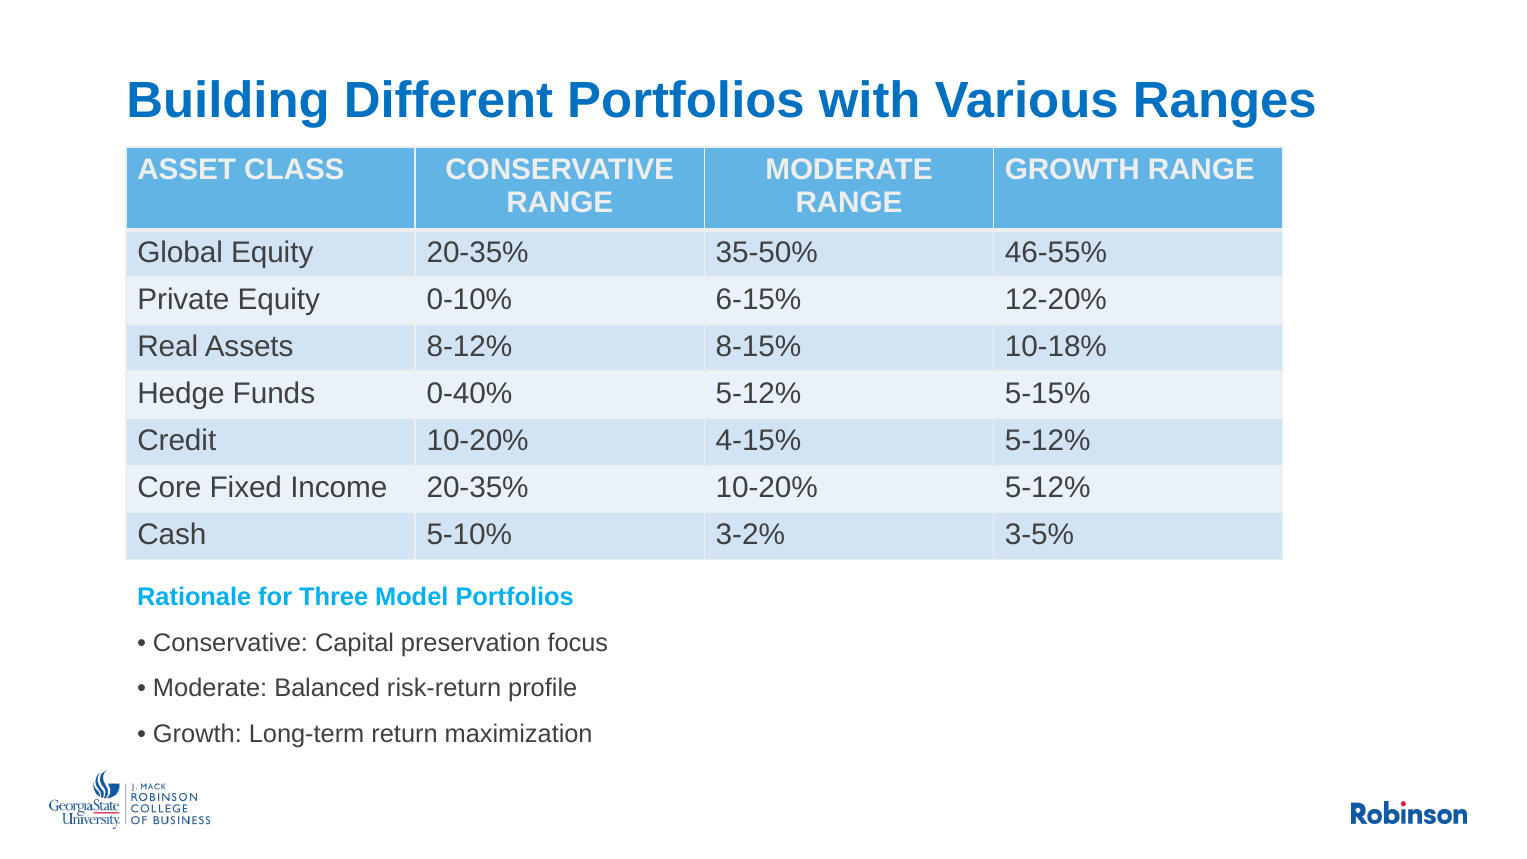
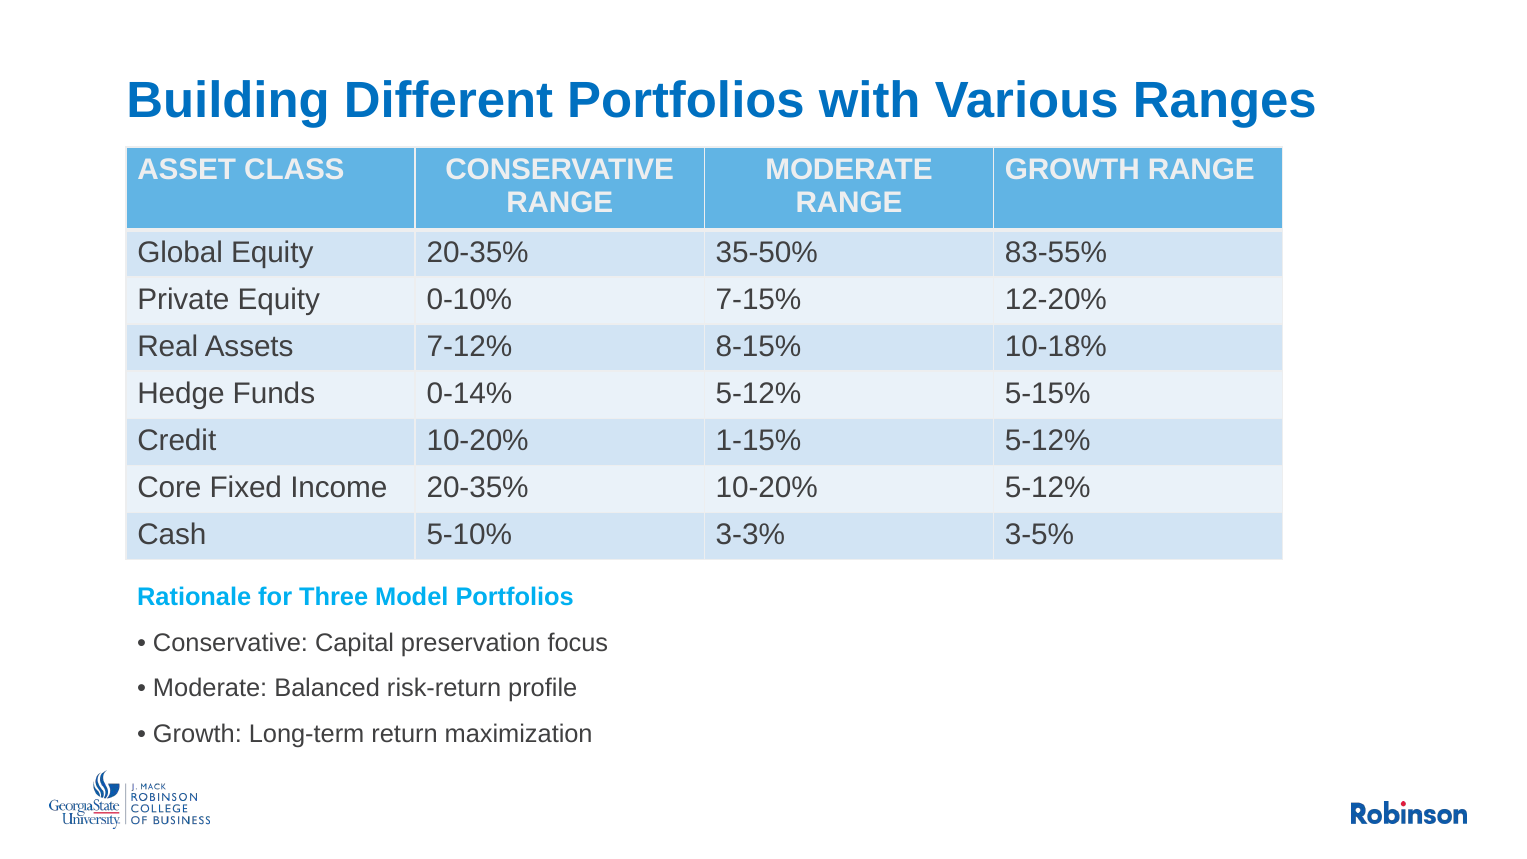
46-55%: 46-55% -> 83-55% (1056, 252)
6-15%: 6-15% -> 7-15% (759, 299)
8-12%: 8-12% -> 7-12% (469, 347)
0-40%: 0-40% -> 0-14% (469, 394)
4-15%: 4-15% -> 1-15% (759, 441)
3-2%: 3-2% -> 3-3% (750, 535)
